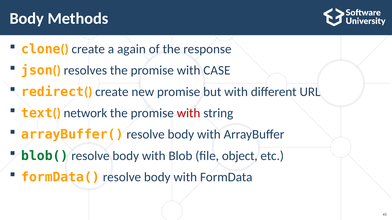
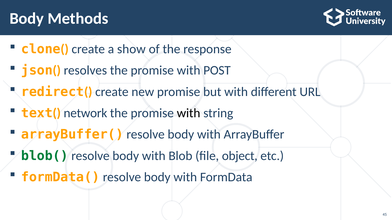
again: again -> show (131, 49)
CASE: CASE -> POST (217, 71)
with colour: red -> black (189, 113)
